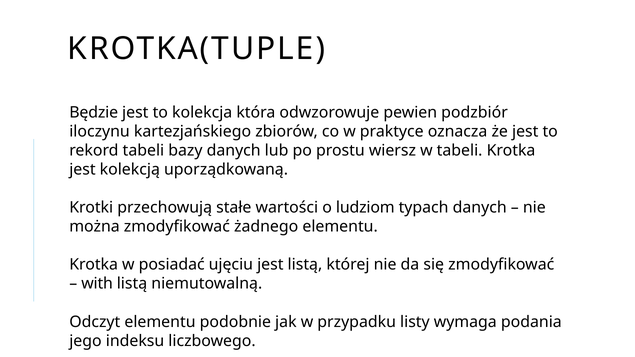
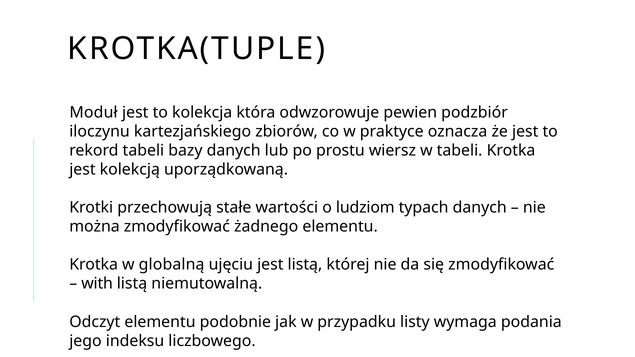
Będzie: Będzie -> Moduł (94, 112)
posiadać: posiadać -> globalną (172, 265)
